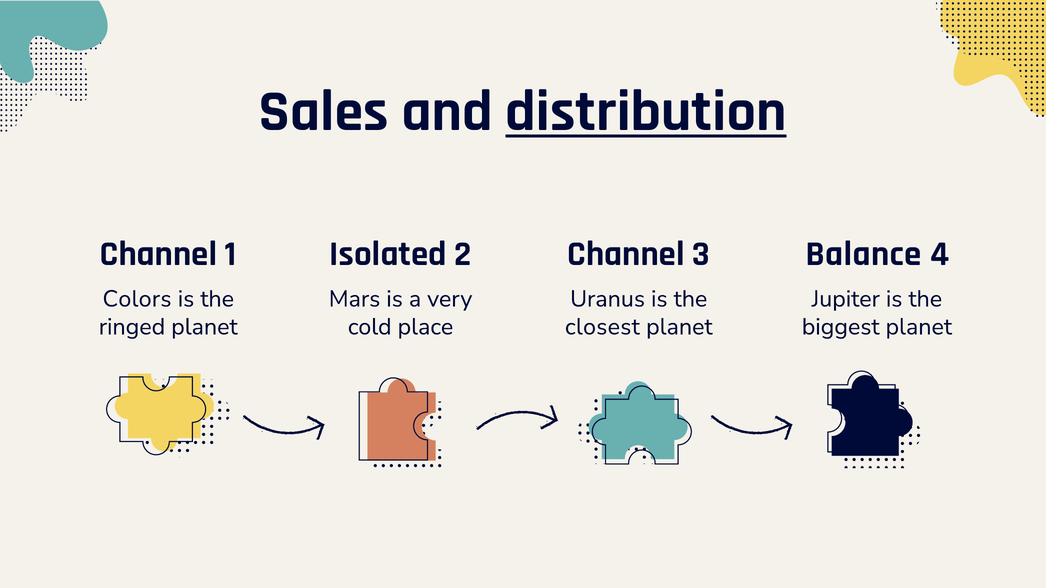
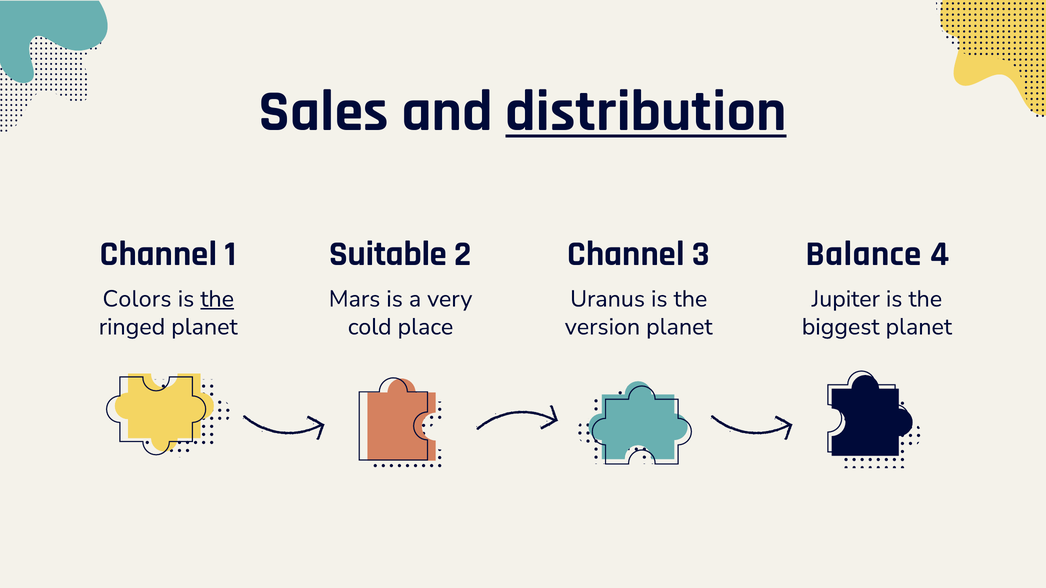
Isolated: Isolated -> Suitable (388, 254)
the underline: none -> present (217, 299)
closest: closest -> version (602, 327)
